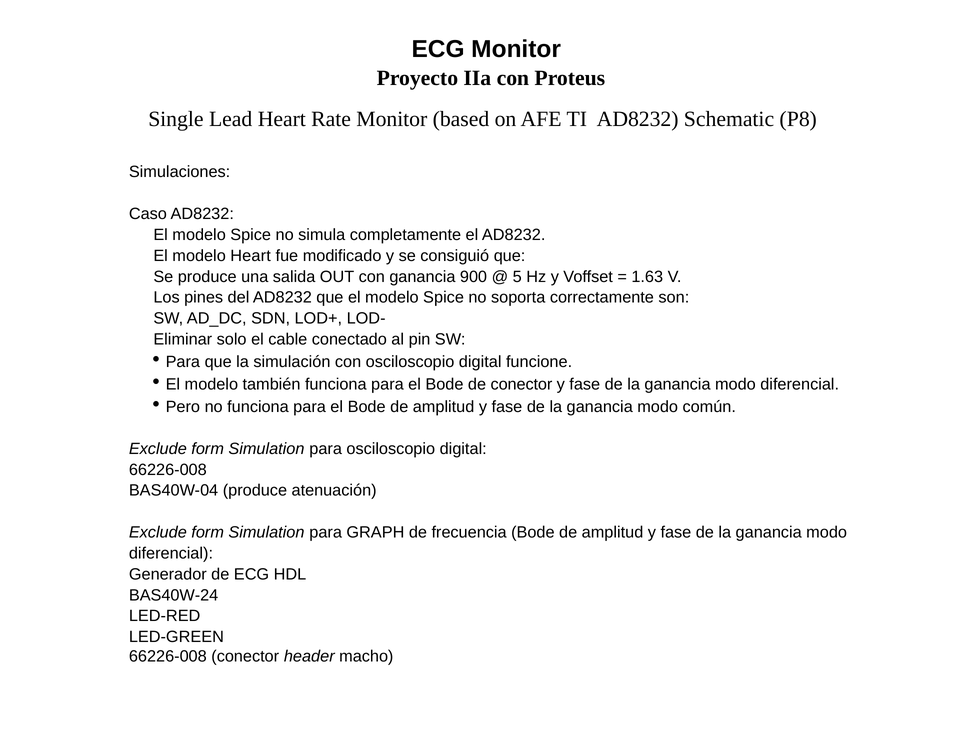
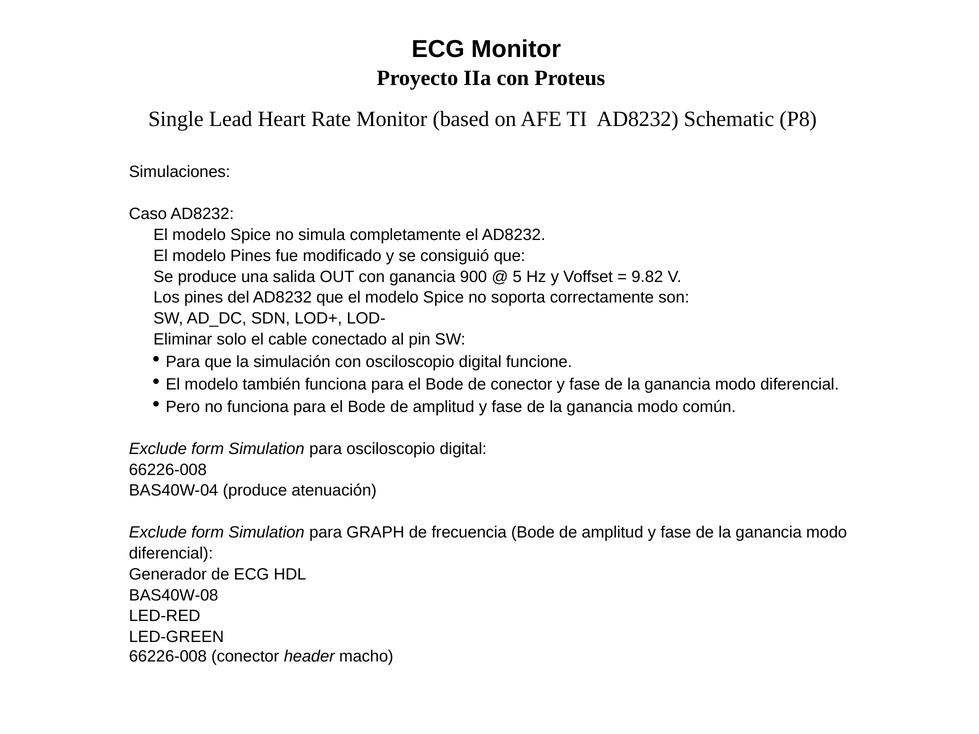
modelo Heart: Heart -> Pines (251, 256)
1.63: 1.63 -> 9.82 (647, 277)
BAS40W-24: BAS40W-24 -> BAS40W-08 (174, 595)
